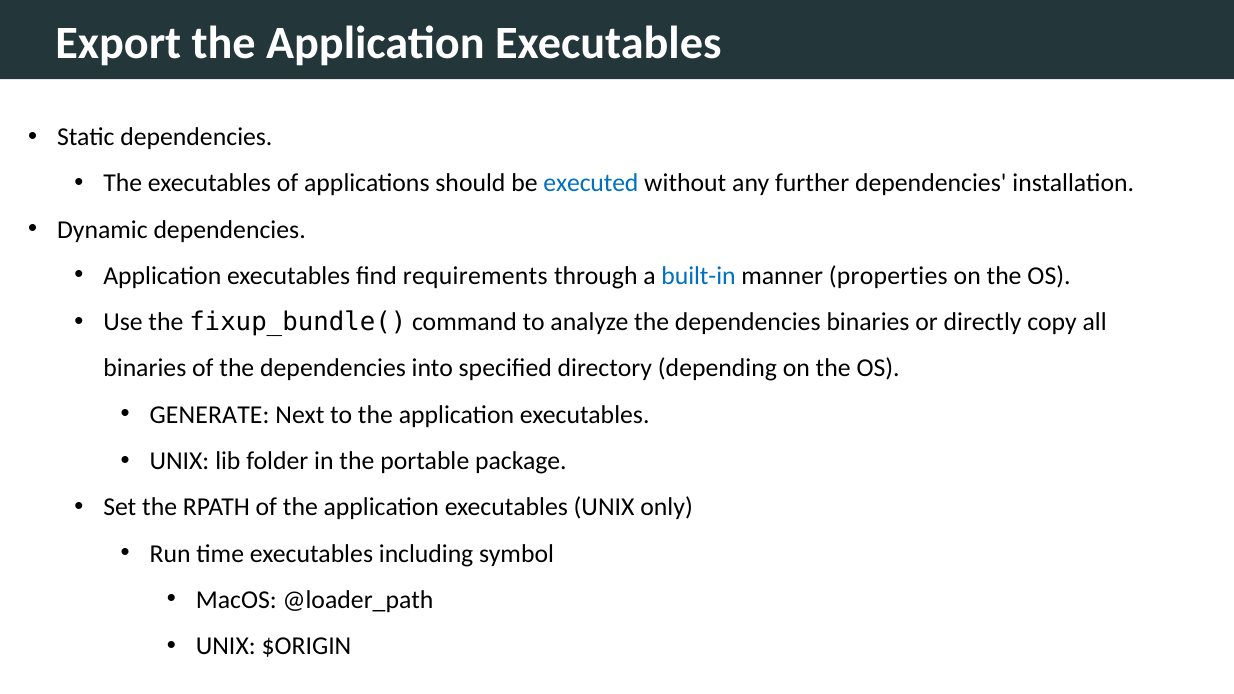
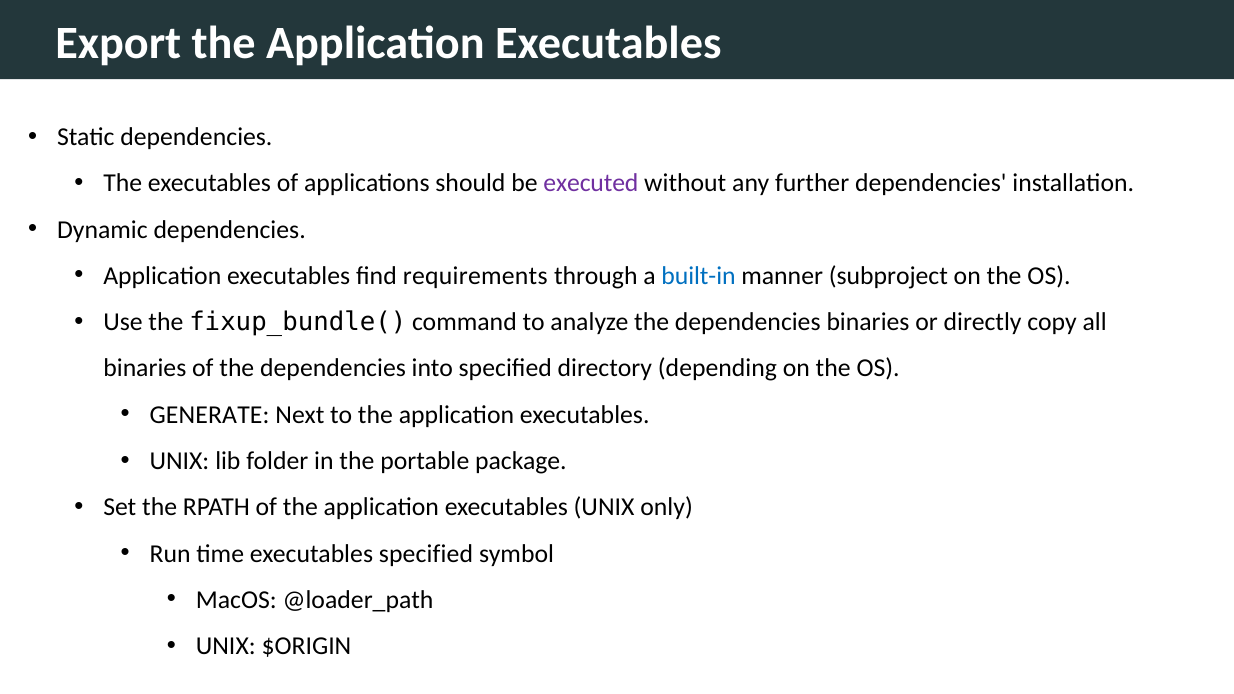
executed colour: blue -> purple (591, 183)
properties: properties -> subproject (888, 276)
executables including: including -> specified (426, 554)
